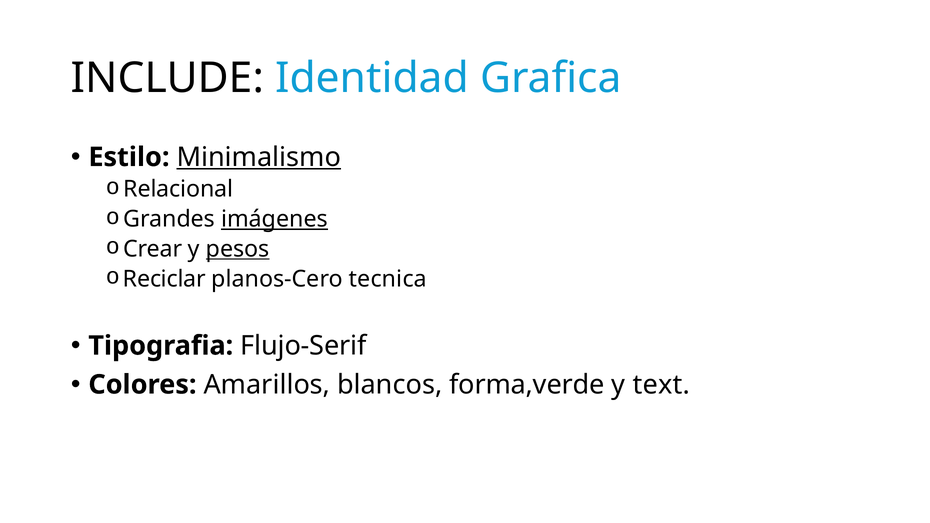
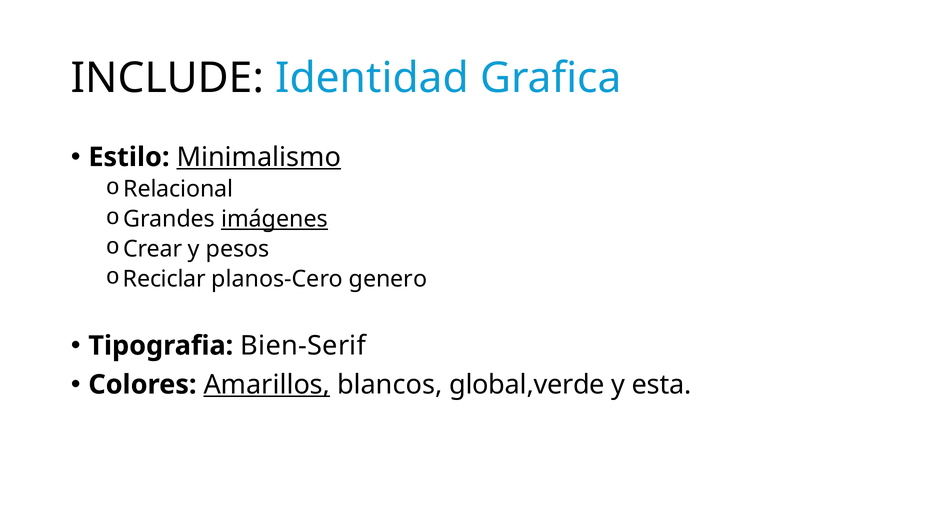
pesos underline: present -> none (238, 249)
tecnica: tecnica -> genero (388, 279)
Flujo-Serif: Flujo-Serif -> Bien-Serif (303, 346)
Amarillos underline: none -> present (267, 385)
forma,verde: forma,verde -> global,verde (527, 385)
text: text -> esta (662, 385)
